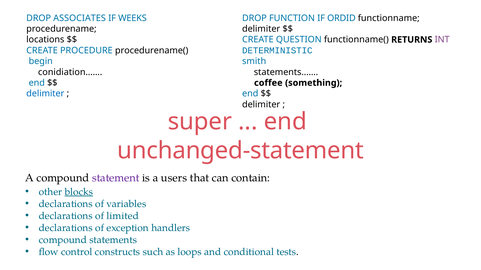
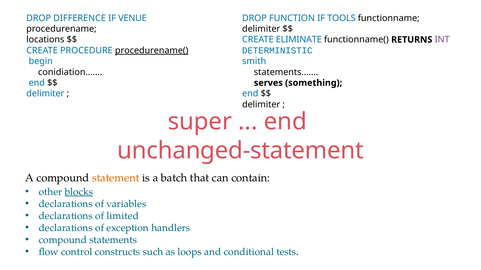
ASSOCIATES: ASSOCIATES -> DIFFERENCE (80, 18)
WEEKS: WEEKS -> VENUE (132, 18)
ORDID: ORDID -> TOOLS (341, 18)
QUESTION: QUESTION -> ELIMINATE (299, 40)
procedurename( underline: none -> present (152, 51)
coffee: coffee -> serves (268, 83)
statement colour: purple -> orange (116, 178)
users: users -> batch (174, 178)
